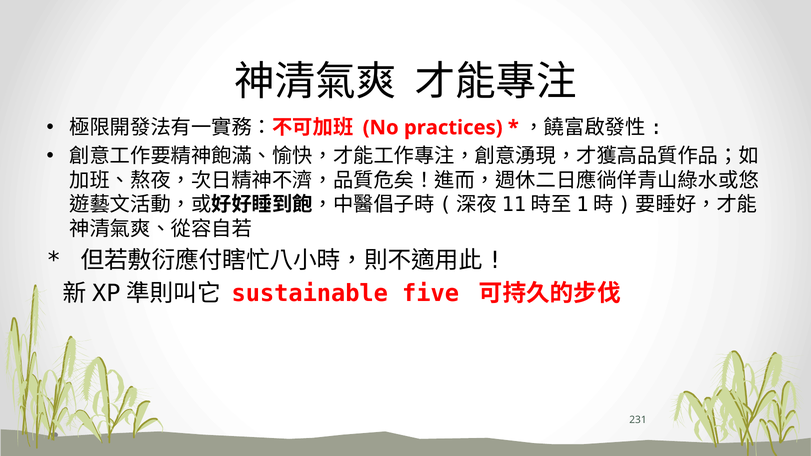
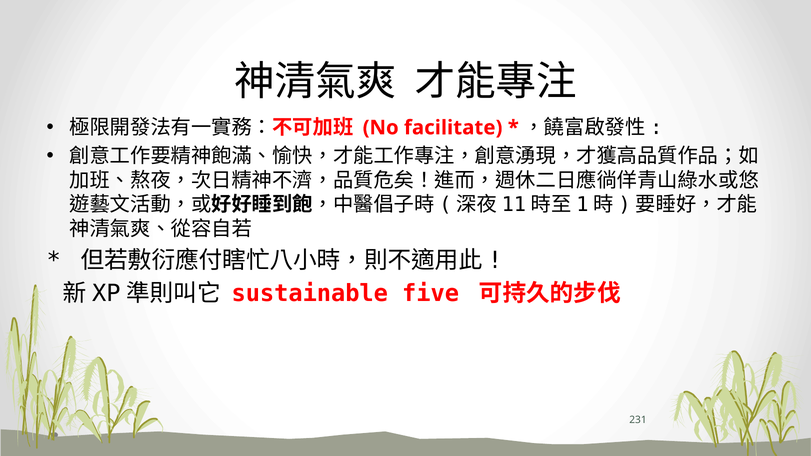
practices: practices -> facilitate (453, 128)
